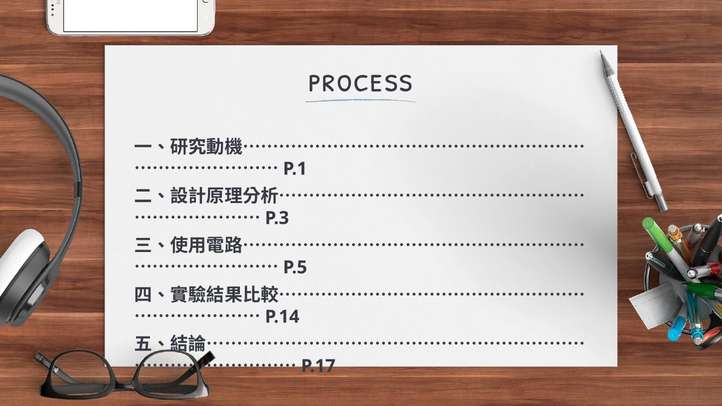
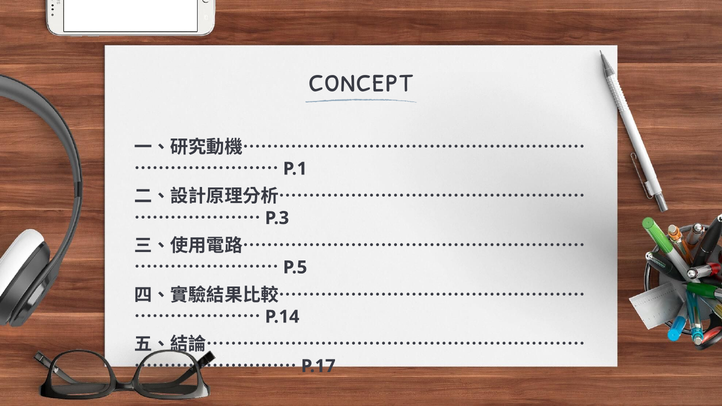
process: process -> concept (361, 80)
